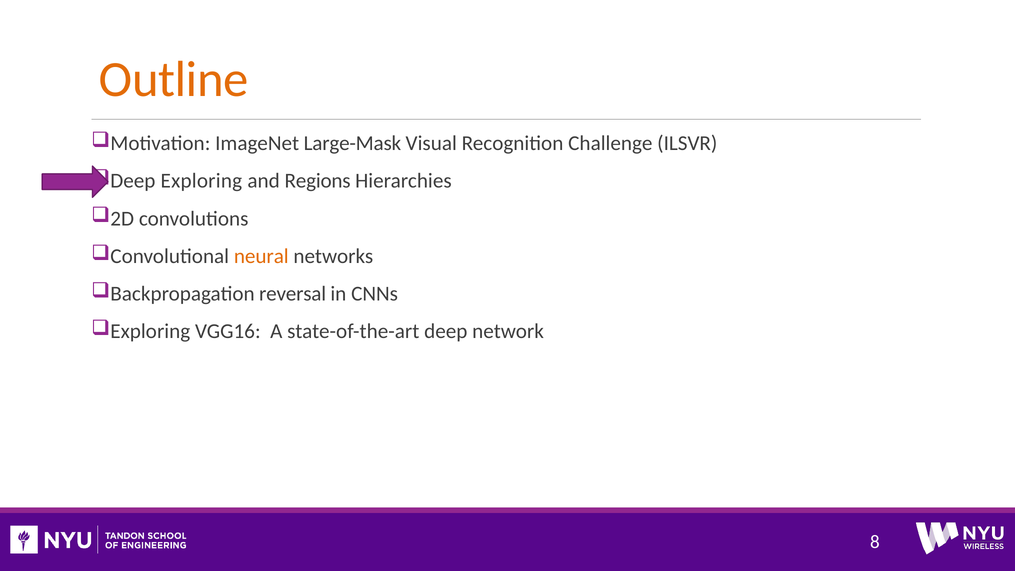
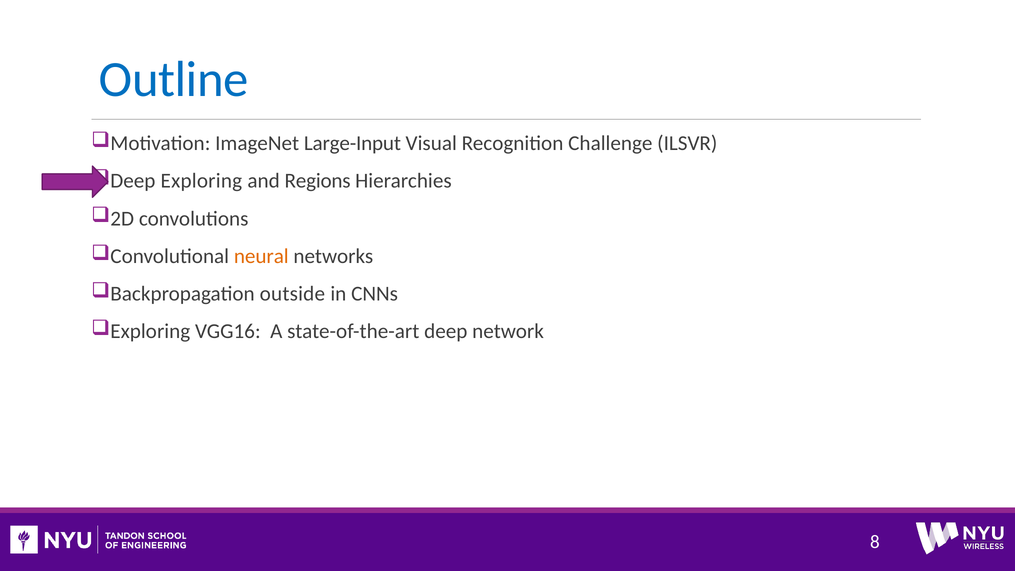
Outline colour: orange -> blue (174, 80)
Large-Mask: Large-Mask -> Large-Input (352, 143)
reversal: reversal -> outside (292, 294)
